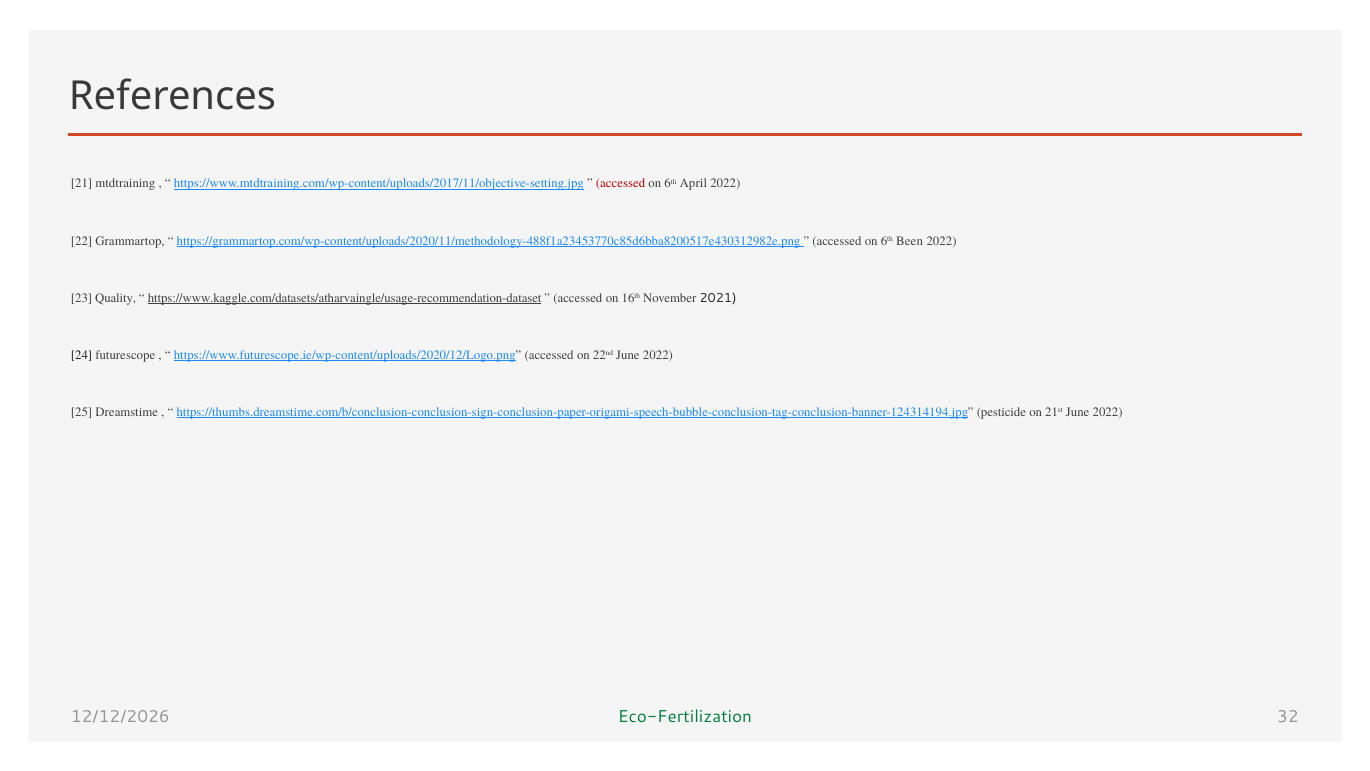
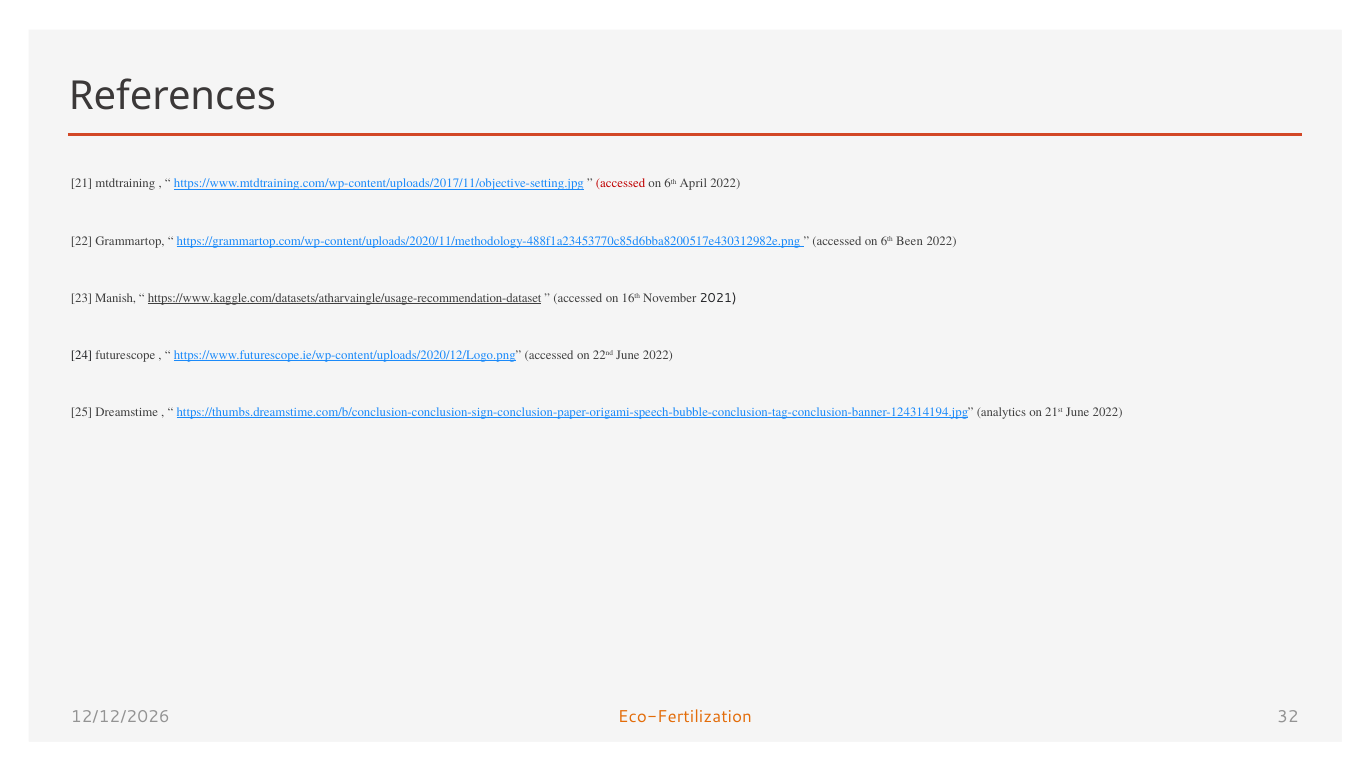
Quality: Quality -> Manish (116, 298)
pesticide: pesticide -> analytics (1001, 412)
Eco-Fertilization colour: green -> orange (685, 717)
